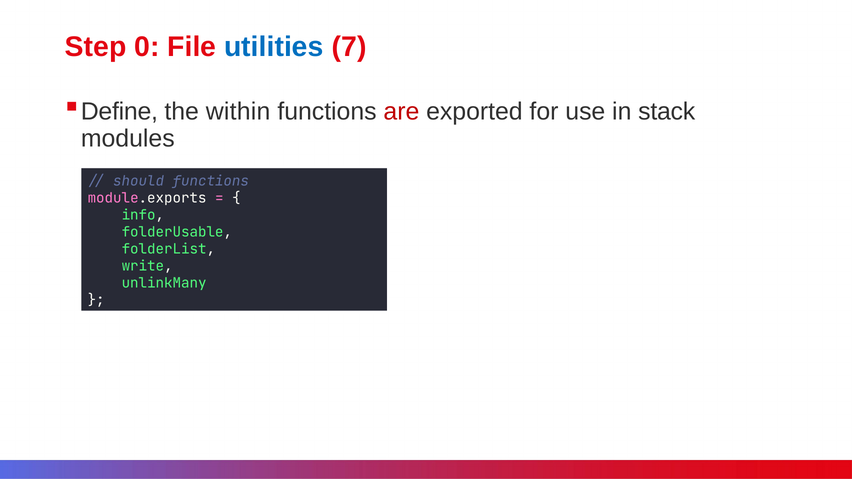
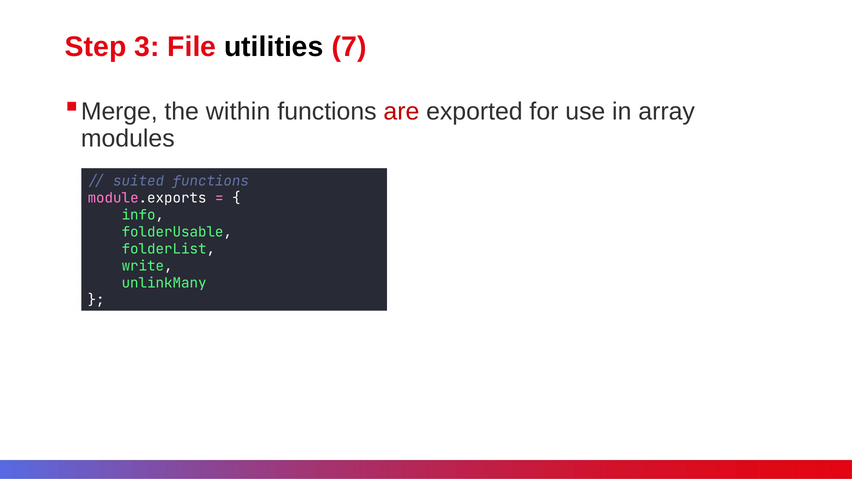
0: 0 -> 3 (147, 47)
utilities colour: blue -> black (274, 47)
Define: Define -> Merge (119, 112)
stack: stack -> array (667, 112)
should: should -> suited (139, 181)
